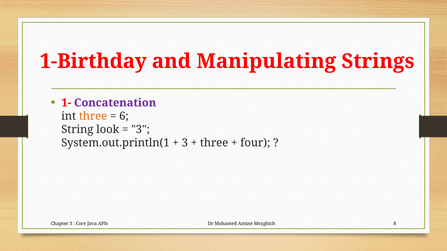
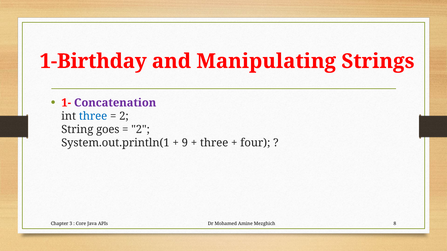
three colour: orange -> blue (93, 116)
6: 6 -> 2 (124, 116)
look: look -> goes (108, 130)
3: 3 -> 2 (141, 130)
3: 3 -> 9 (185, 143)
